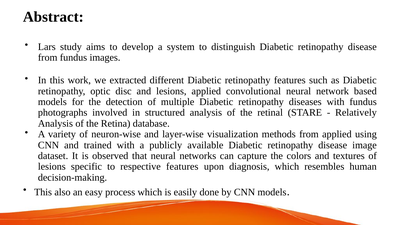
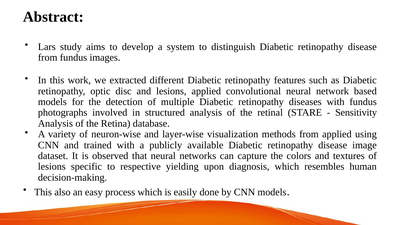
Relatively: Relatively -> Sensitivity (356, 113)
respective features: features -> yielding (182, 167)
